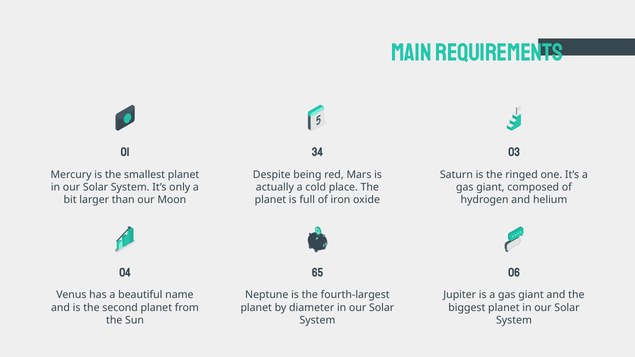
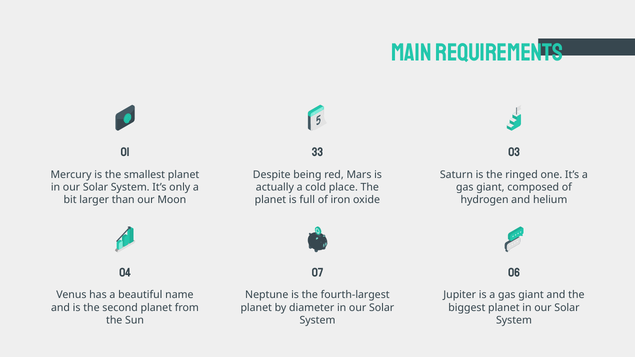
34: 34 -> 33 (317, 152)
65: 65 -> 07 (318, 273)
